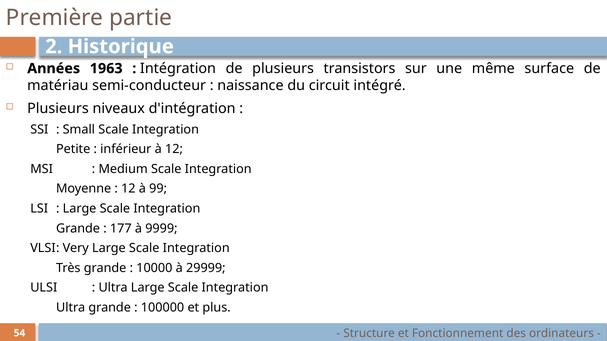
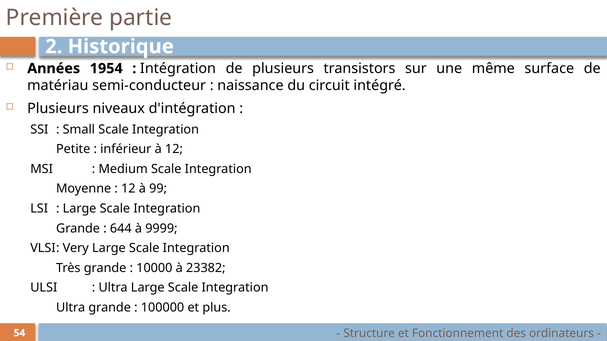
1963: 1963 -> 1954 (106, 69)
177: 177 -> 644 (121, 229)
29999: 29999 -> 23382 (206, 268)
